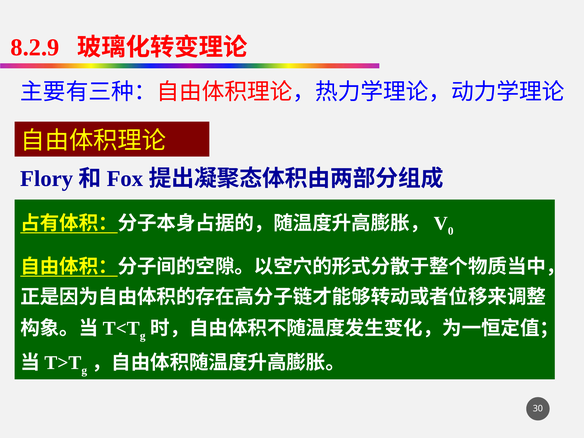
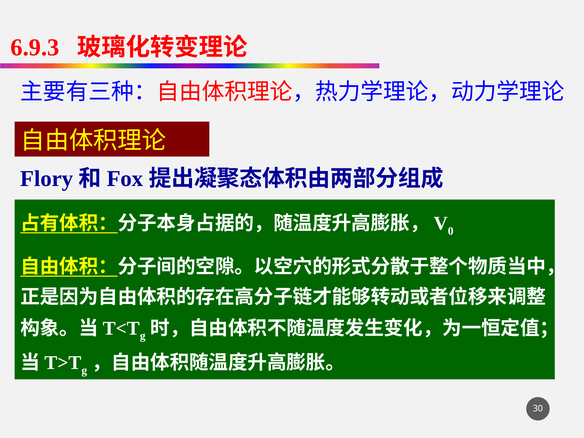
8.2.9: 8.2.9 -> 6.9.3 (35, 47)
